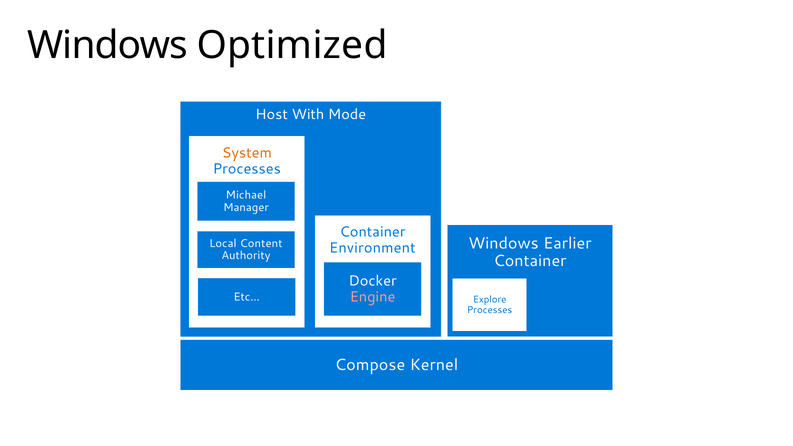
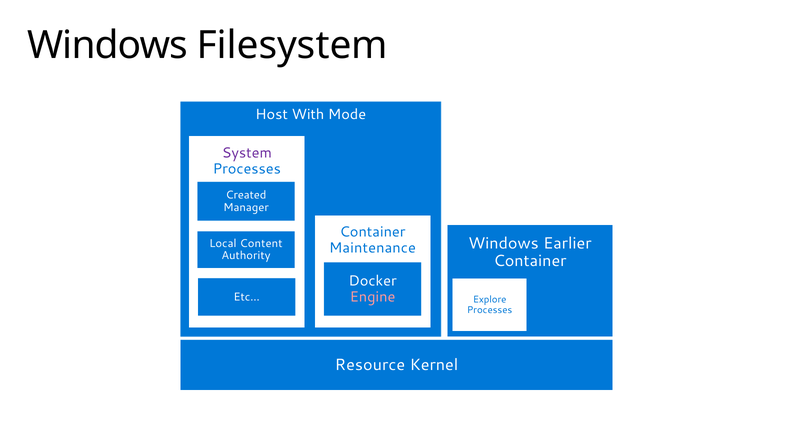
Optimized: Optimized -> Filesystem (292, 46)
System colour: orange -> purple (247, 153)
Michael: Michael -> Created (246, 195)
Environment: Environment -> Maintenance (372, 248)
Compose: Compose -> Resource (370, 365)
